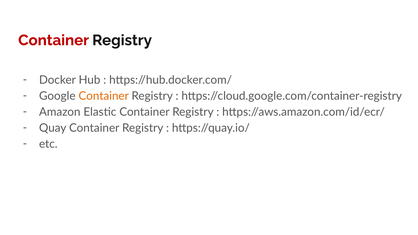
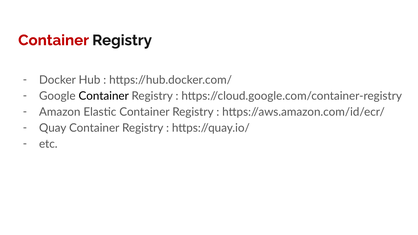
Container colour: orange -> black (104, 96)
